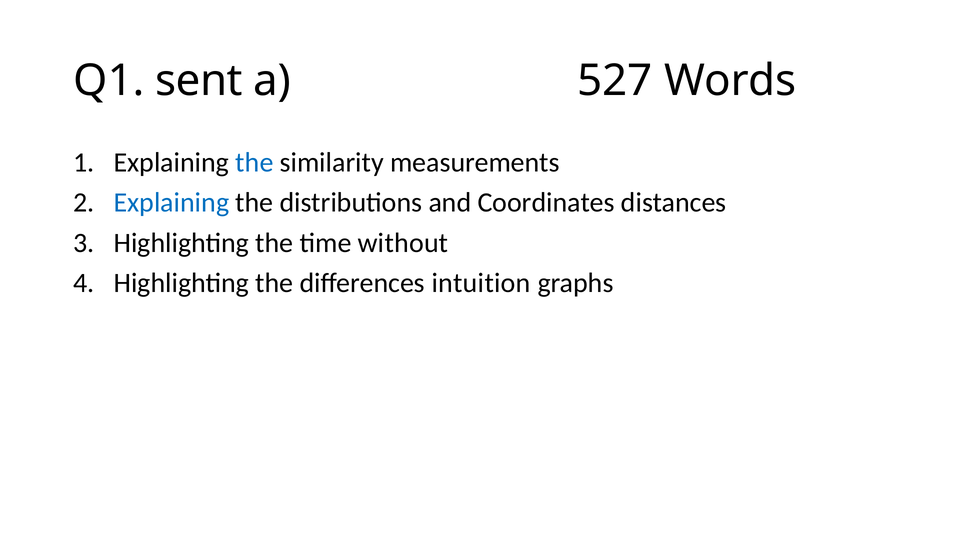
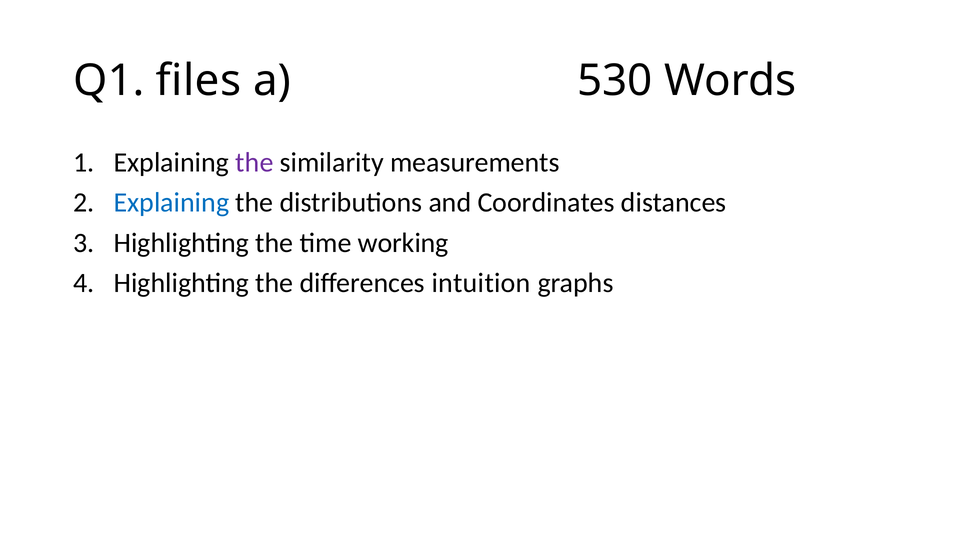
sent: sent -> files (199, 81)
527: 527 -> 530 (615, 81)
the colour: blue -> purple (254, 162)
without: without -> working (403, 243)
